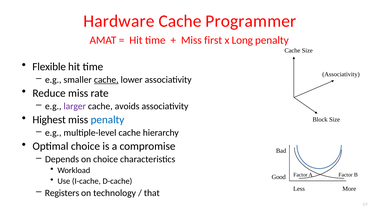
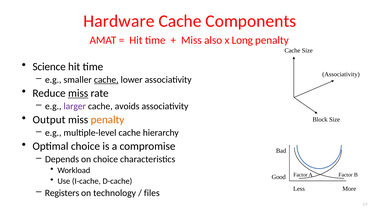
Programmer: Programmer -> Components (251, 21)
first: first -> also (213, 40)
Flexible: Flexible -> Science (49, 67)
miss underline: none -> present (78, 93)
Highest: Highest -> Output (49, 120)
penalty colour: blue -> orange (107, 120)
that: that -> files (152, 193)
